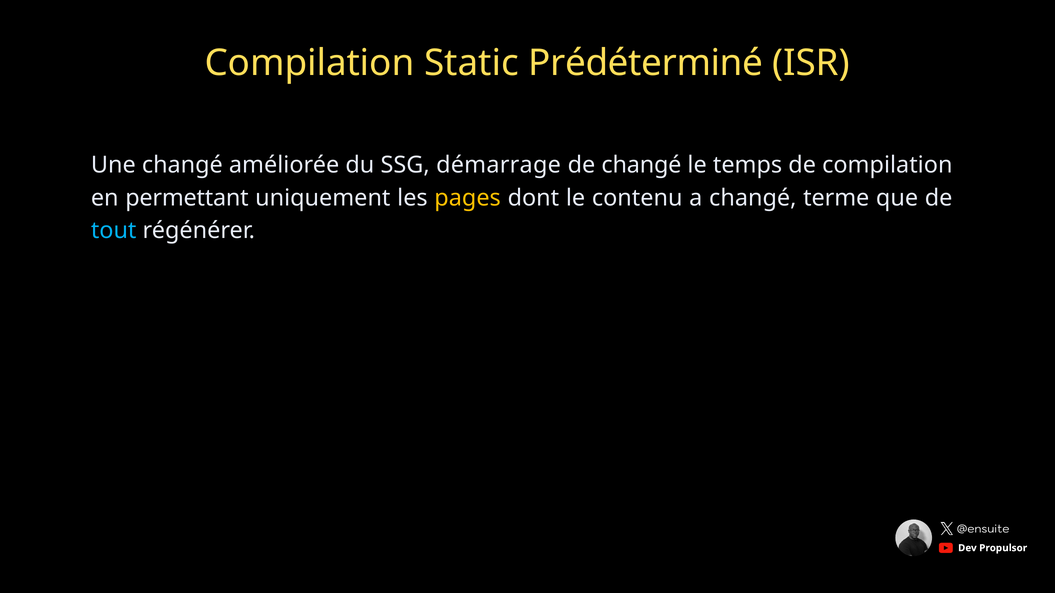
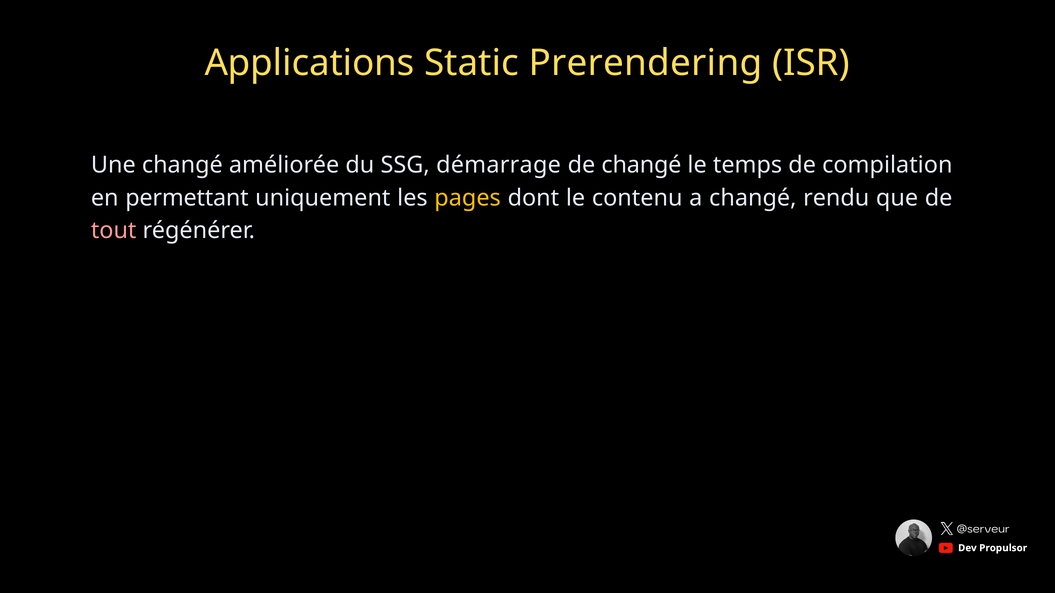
Compilation: Compilation -> Applications (310, 63)
Prédéterminé: Prédéterminé -> Prerendering (645, 63)
terme: terme -> rendu (836, 198)
tout colour: light blue -> pink (114, 231)
@ensuite: @ensuite -> @serveur (983, 529)
